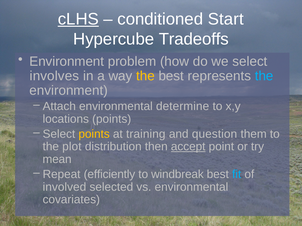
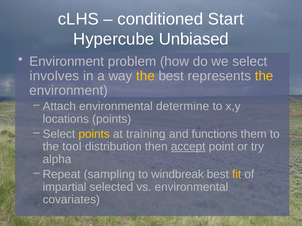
cLHS underline: present -> none (78, 19)
Tradeoffs: Tradeoffs -> Unbiased (194, 39)
the colour: light blue -> yellow (264, 76)
question: question -> functions (215, 134)
plot: plot -> tool (72, 147)
mean: mean -> alpha (57, 160)
efficiently: efficiently -> sampling (109, 175)
fit colour: light blue -> yellow (237, 175)
involved: involved -> impartial (65, 187)
